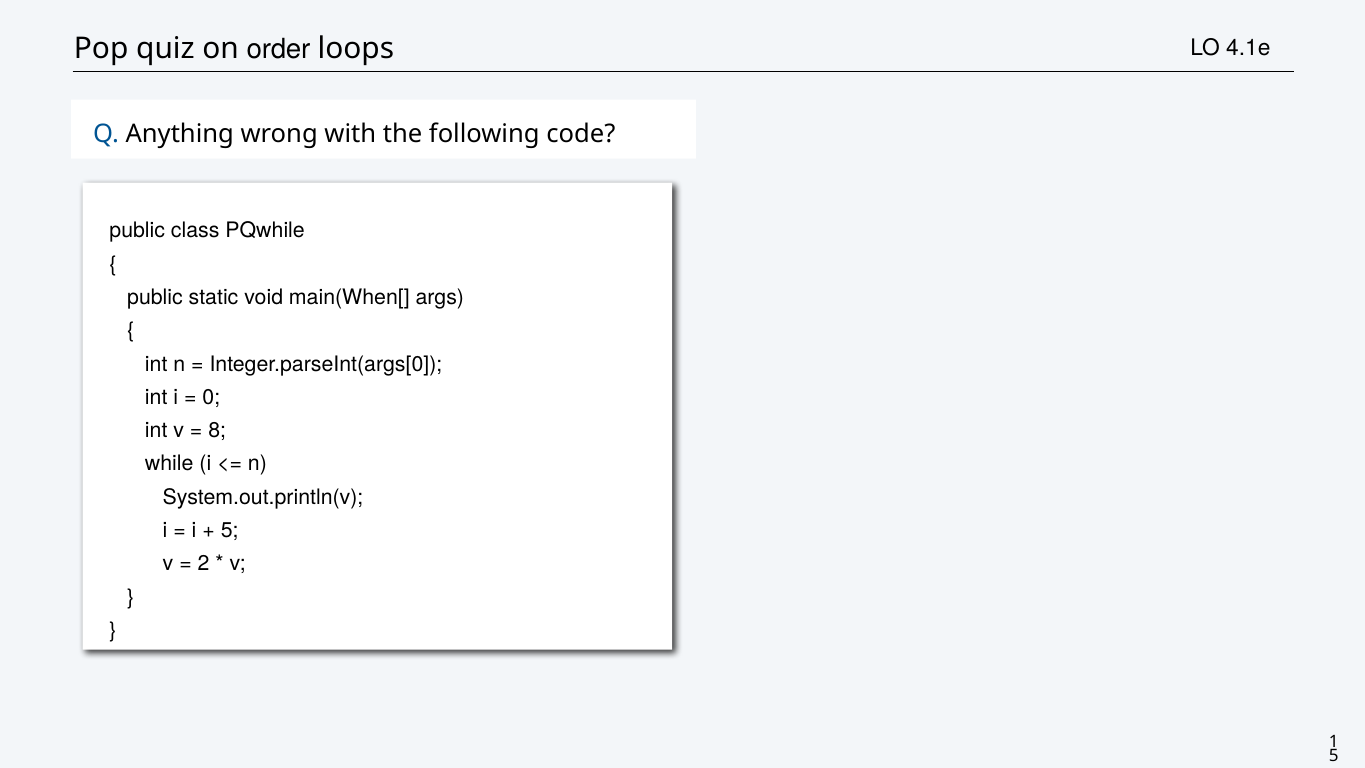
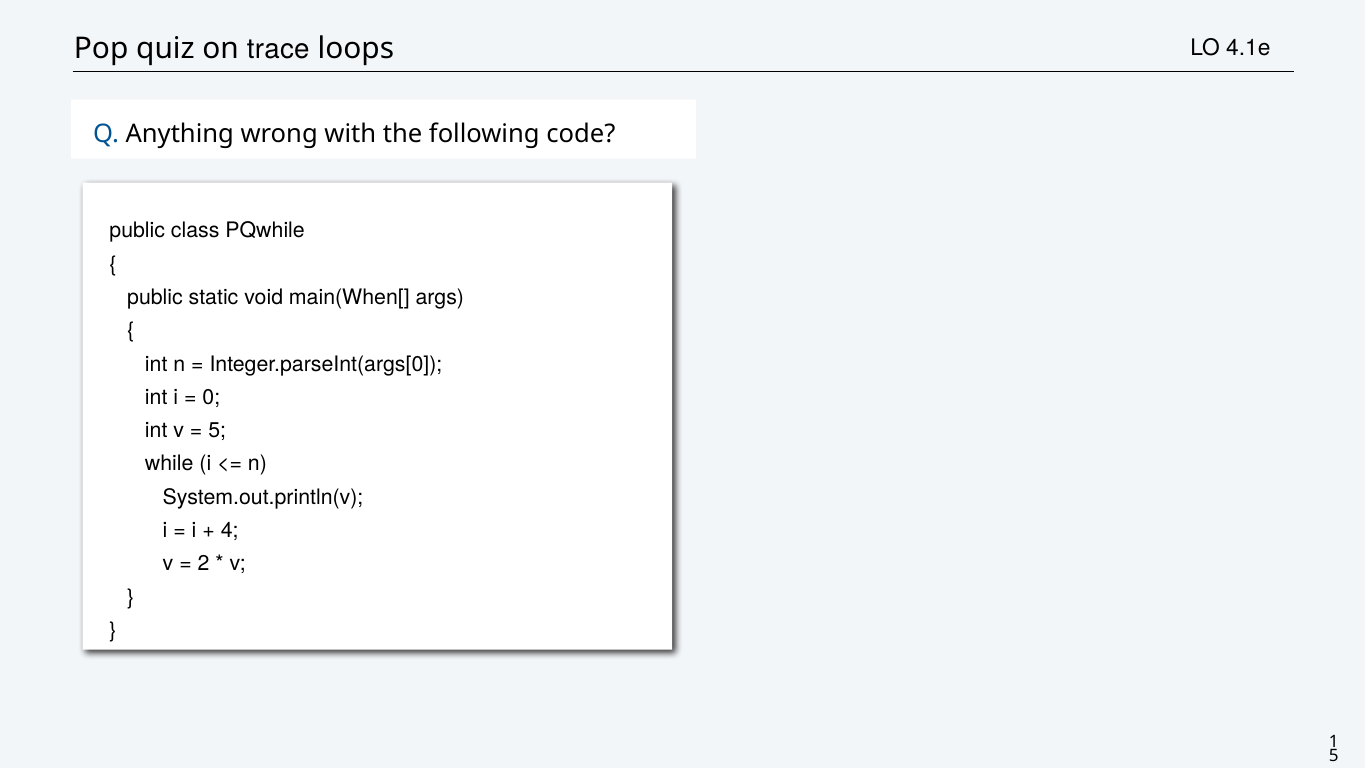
order: order -> trace (278, 49)
8: 8 -> 5 (217, 431)
5: 5 -> 4 (230, 530)
